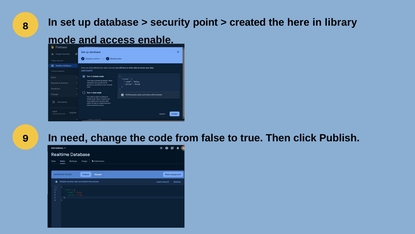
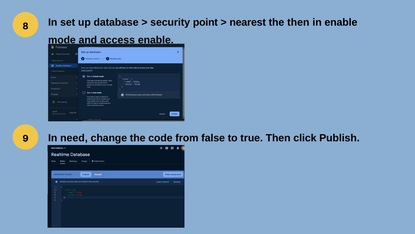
created: created -> nearest (248, 22)
the here: here -> then (298, 22)
in library: library -> enable (341, 22)
